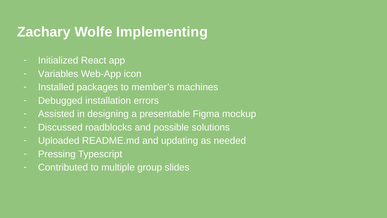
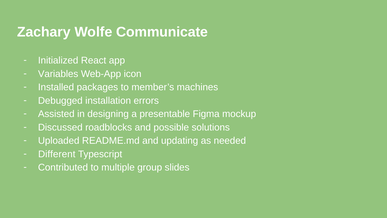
Implementing: Implementing -> Communicate (162, 32)
Pressing: Pressing -> Different (57, 154)
